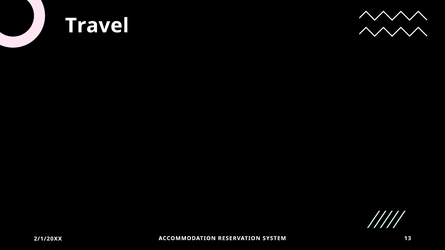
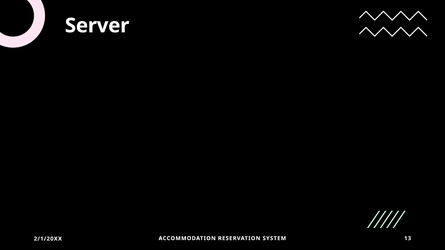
Travel: Travel -> Server (97, 26)
